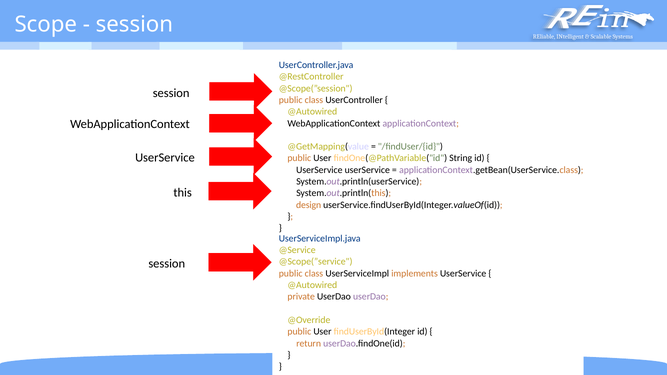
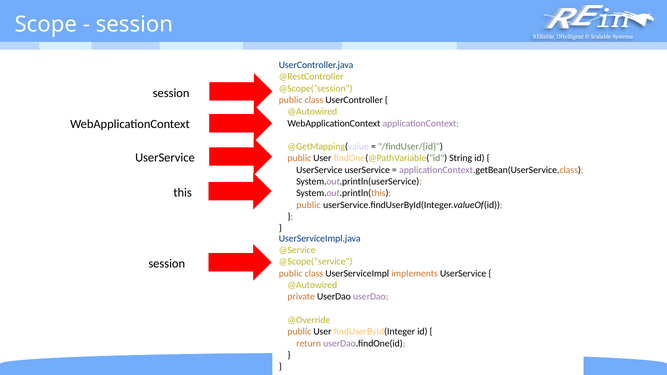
design: design -> public (308, 205)
